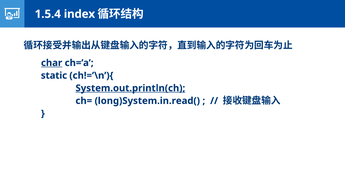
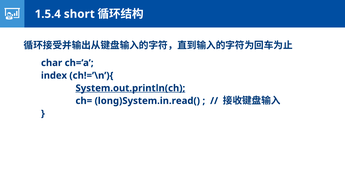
index: index -> short (79, 14)
char underline: present -> none (52, 63)
static: static -> index (54, 76)
